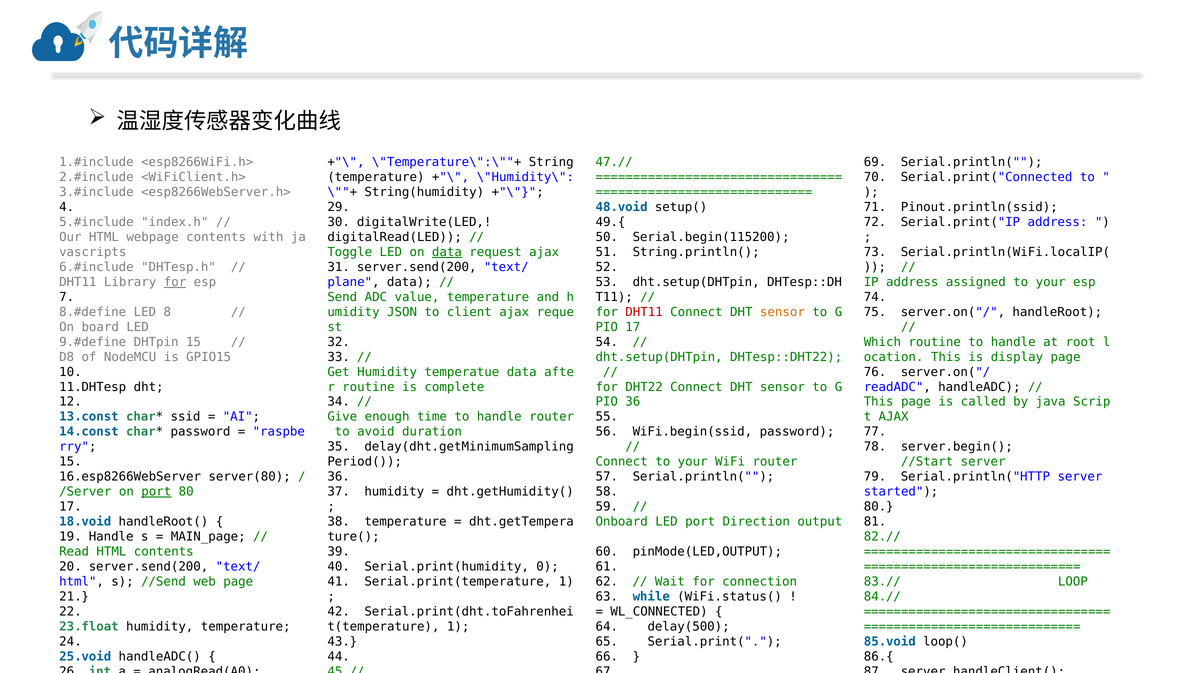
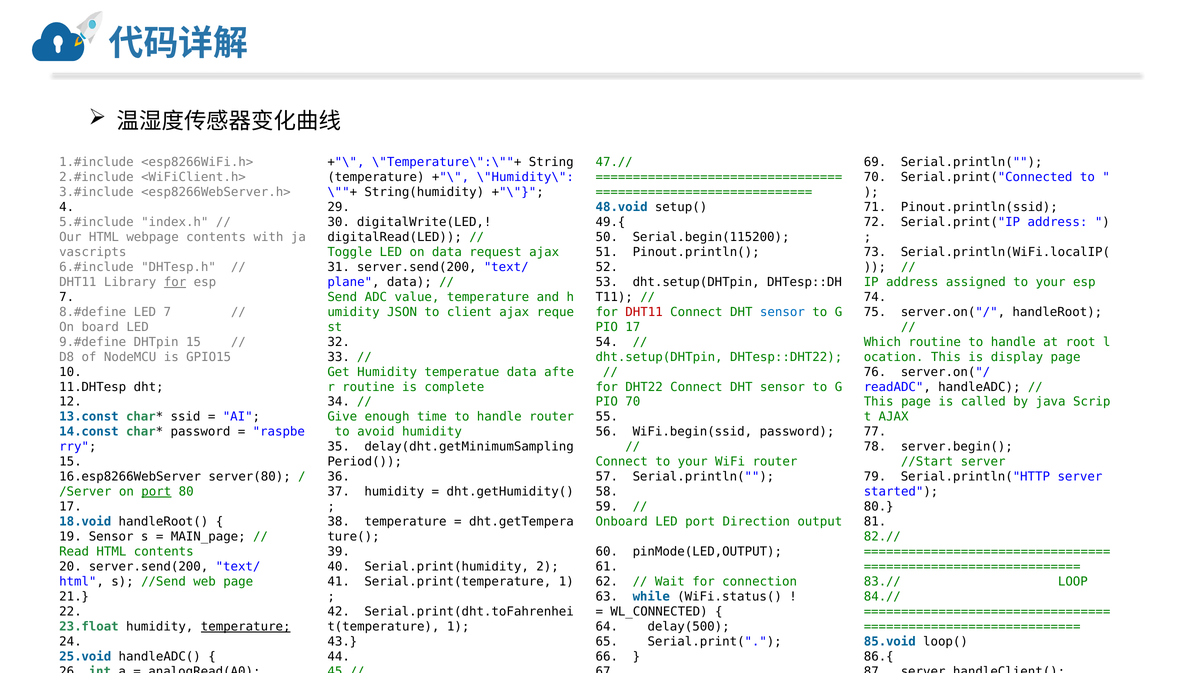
data underline: present -> none (447, 252)
String.println(: String.println( -> Pinout.println( (696, 252)
LED 8: 8 -> 7 (167, 312)
sensor colour: orange -> blue (782, 312)
36: 36 -> 70 (633, 402)
avoid duration: duration -> humidity (432, 432)
Handle: Handle -> Sensor (111, 536)
0: 0 -> 2 (548, 566)
temperature underline: none -> present (246, 626)
